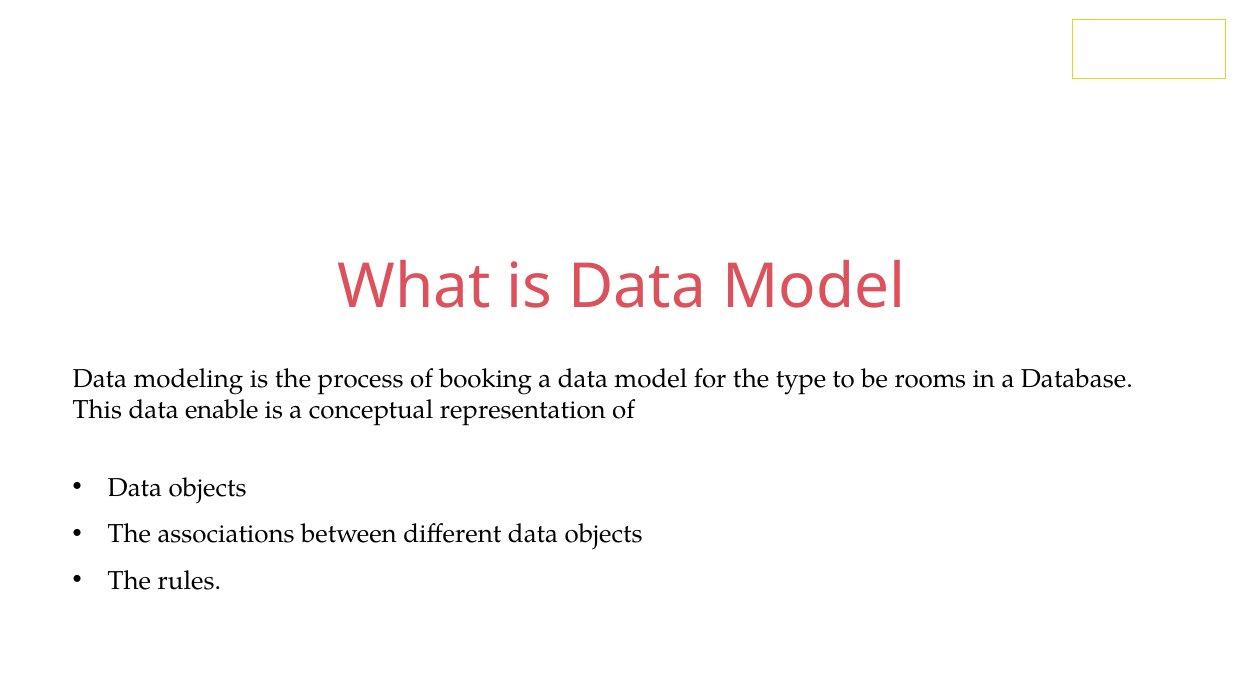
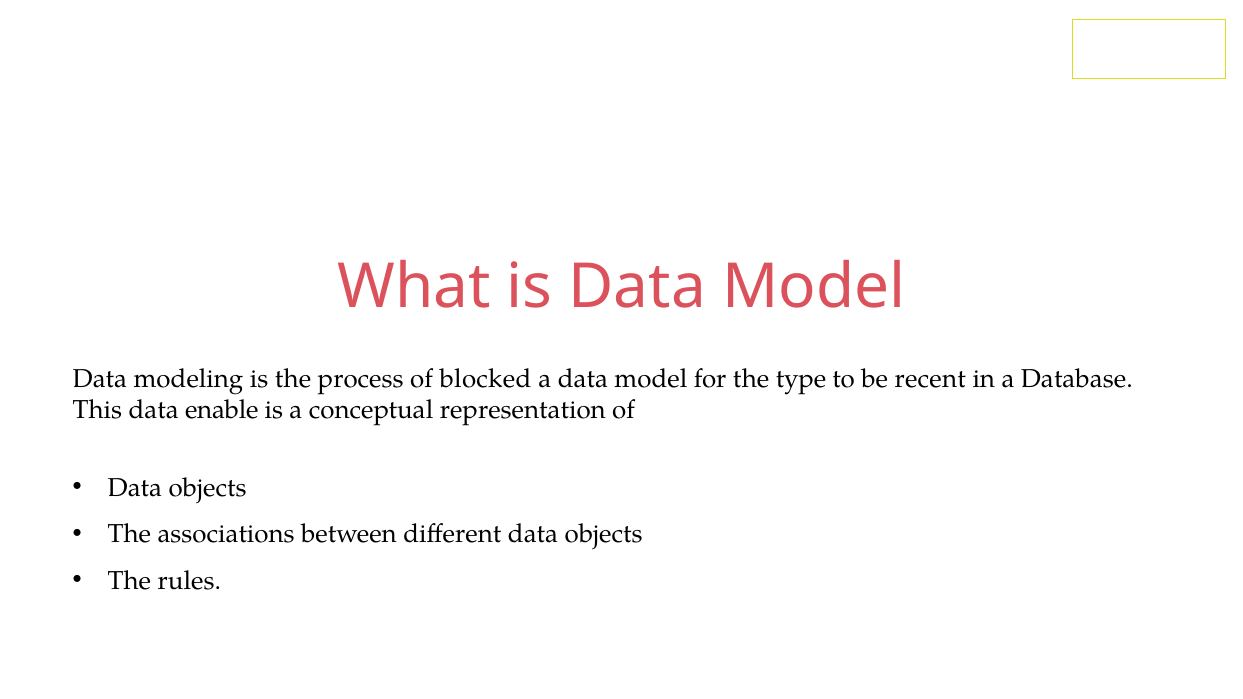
booking: booking -> blocked (485, 379)
rooms: rooms -> recent (930, 379)
